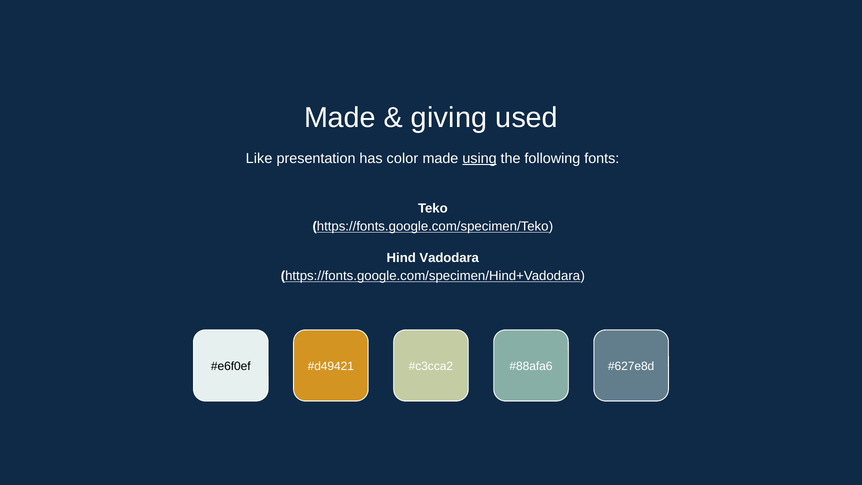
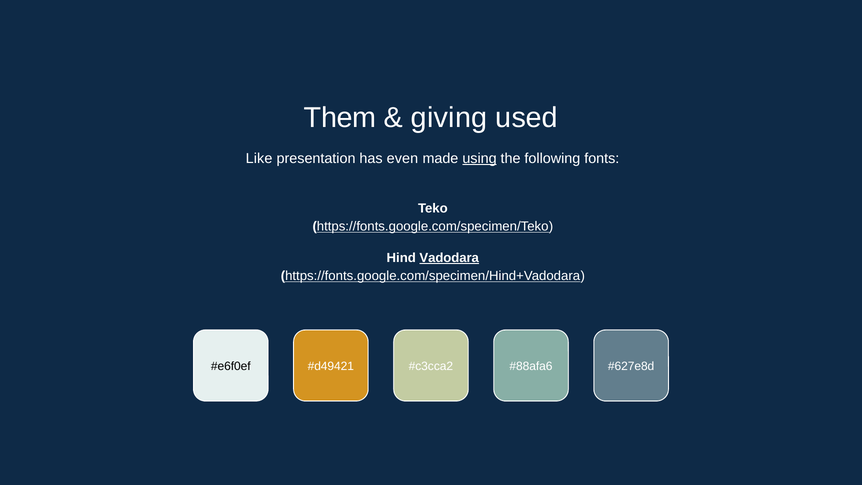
Made: Made -> Them (340, 118)
color: color -> even (402, 158)
Vadodara underline: none -> present (449, 258)
